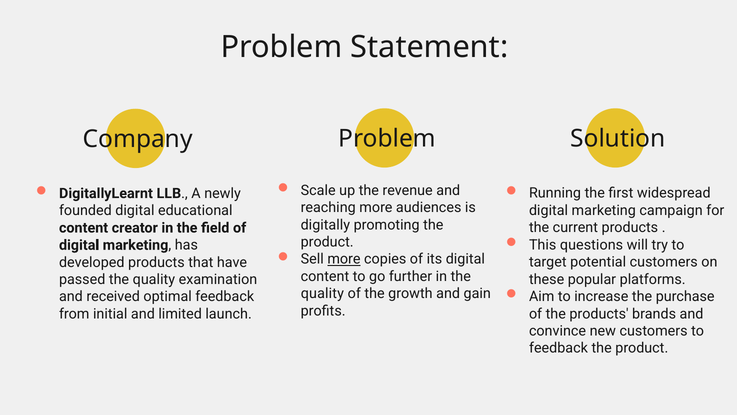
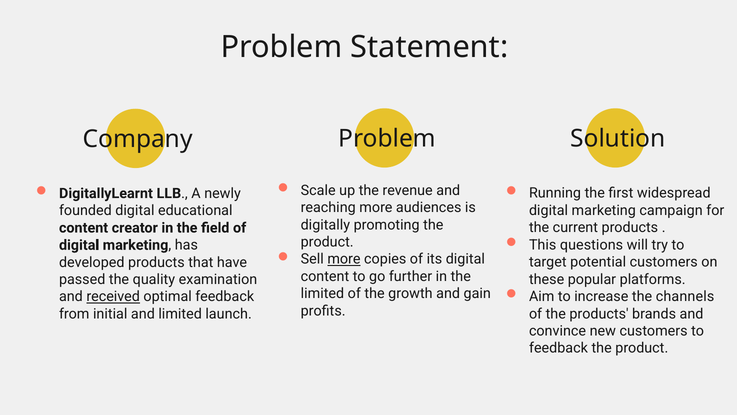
quality: quality -> limited (322, 293)
purchase: purchase -> channels (685, 296)
received underline: none -> present (113, 296)
